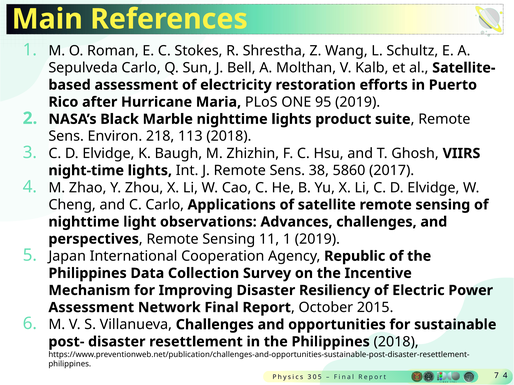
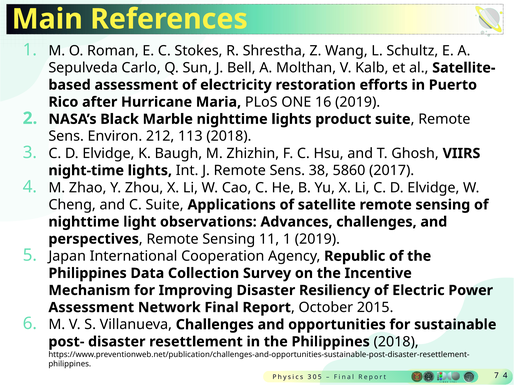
95: 95 -> 16 (323, 102)
218: 218 -> 212 (160, 136)
C Carlo: Carlo -> Suite (165, 205)
